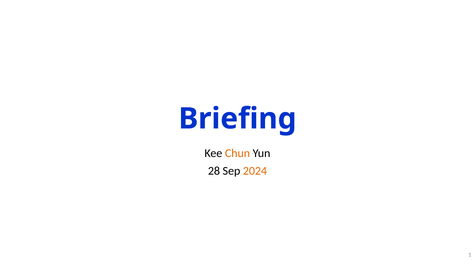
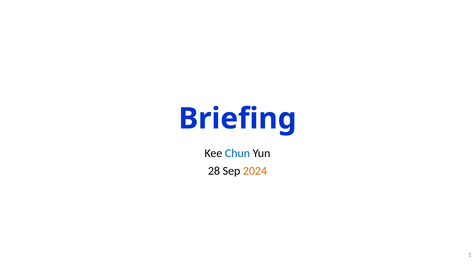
Chun colour: orange -> blue (237, 153)
